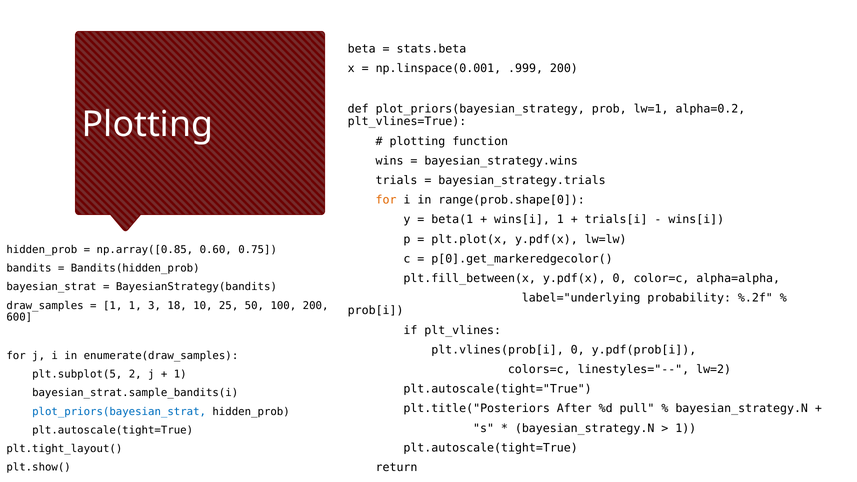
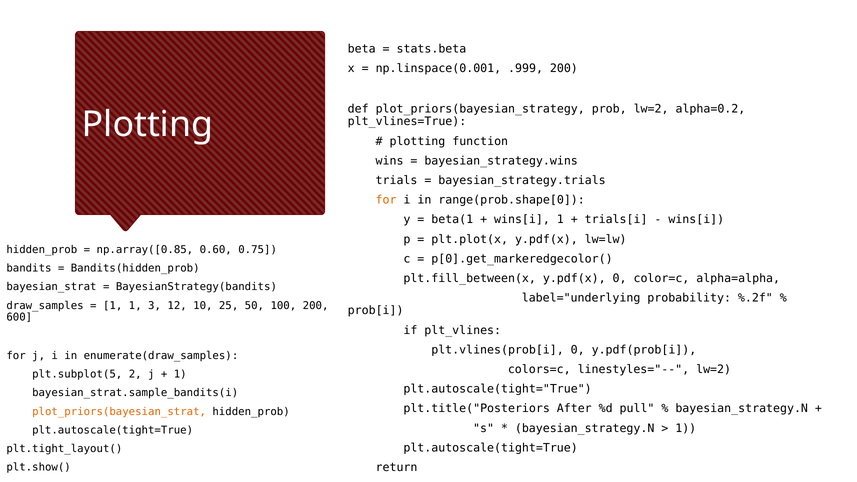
prob lw=1: lw=1 -> lw=2 (651, 109)
18: 18 -> 12 (177, 306)
plot_priors(bayesian_strat colour: blue -> orange (119, 412)
